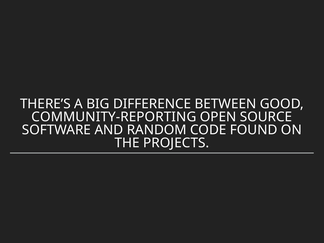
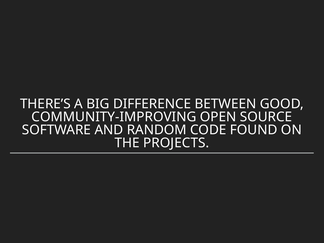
COMMUNITY-REPORTING: COMMUNITY-REPORTING -> COMMUNITY-IMPROVING (114, 117)
